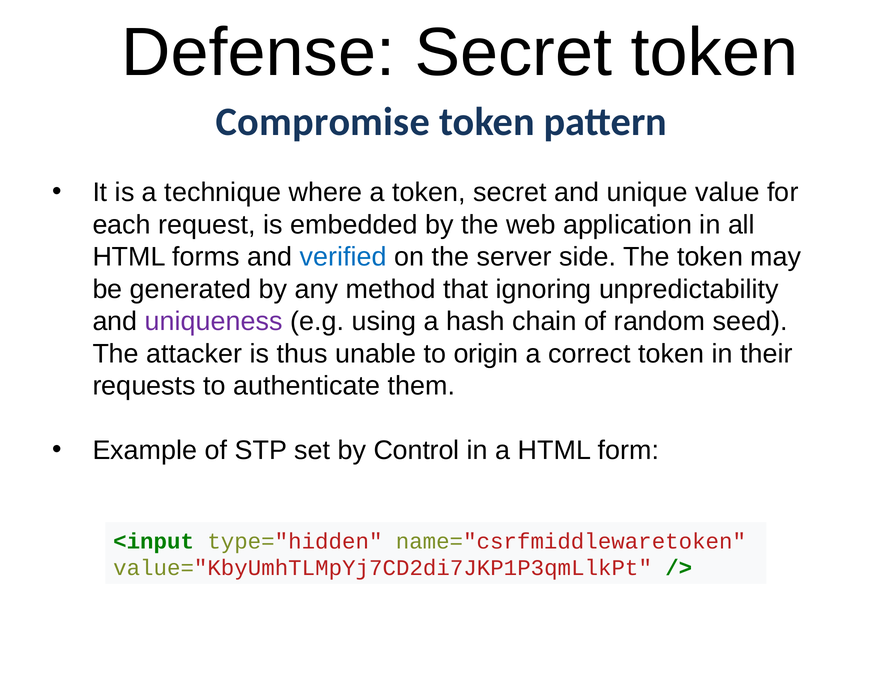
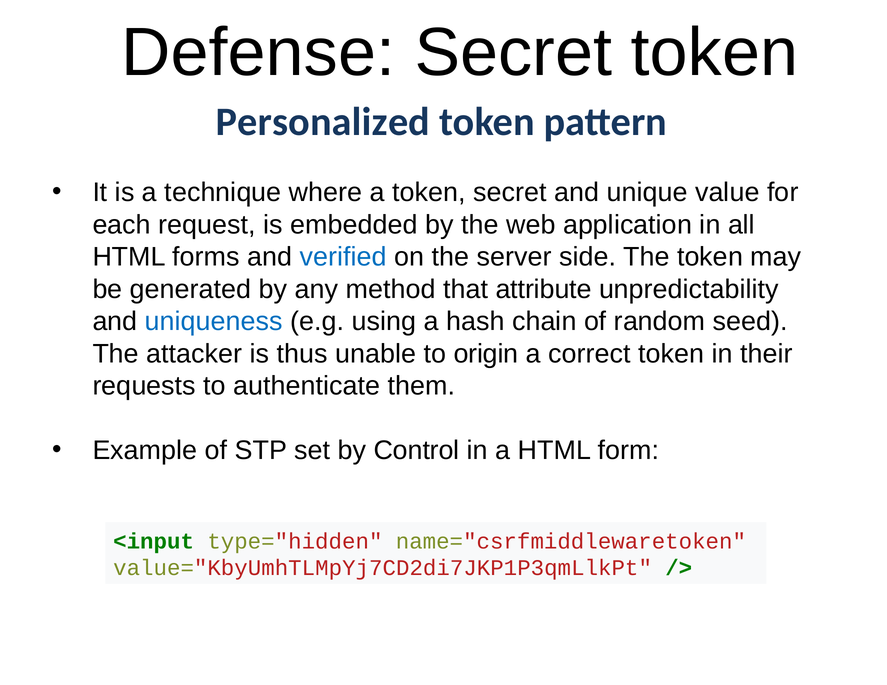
Compromise: Compromise -> Personalized (323, 122)
ignoring: ignoring -> attribute (544, 289)
uniqueness colour: purple -> blue (214, 322)
